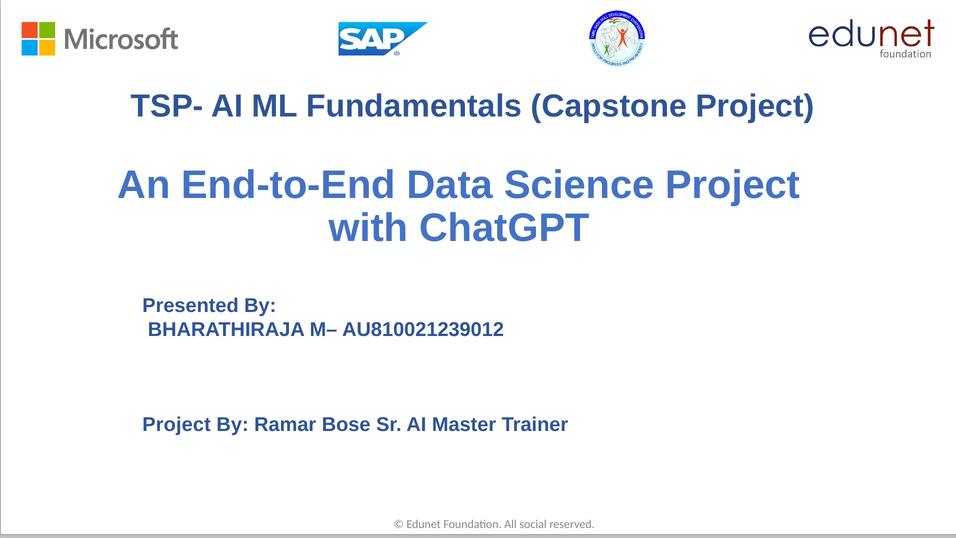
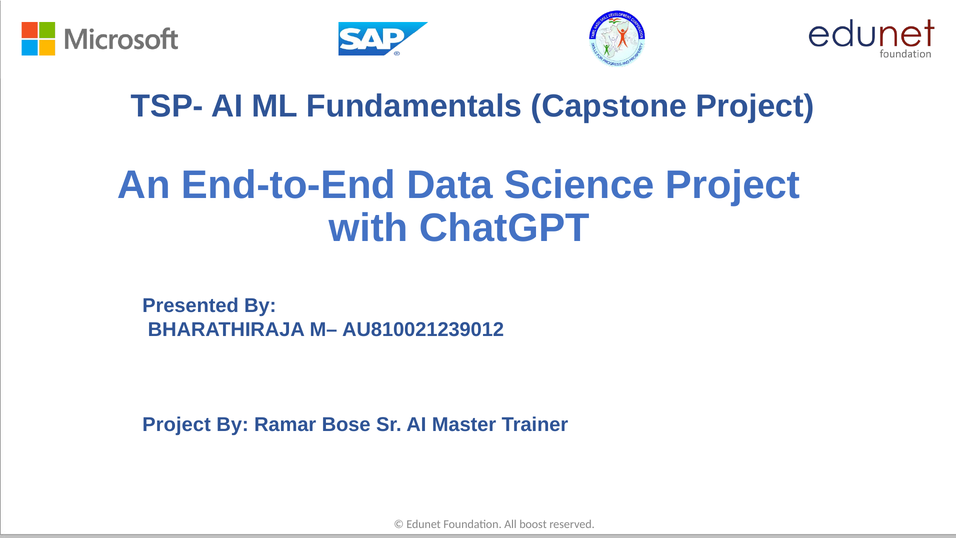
social: social -> boost (533, 524)
